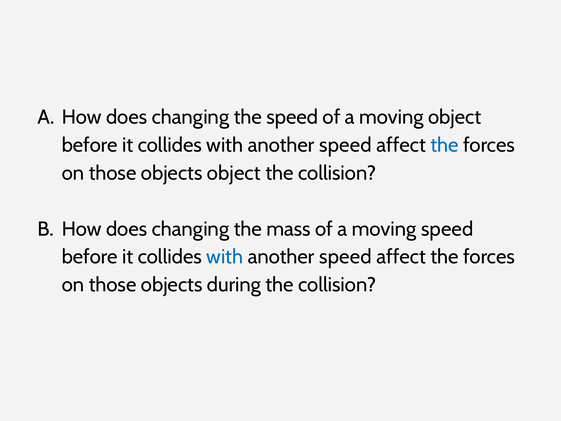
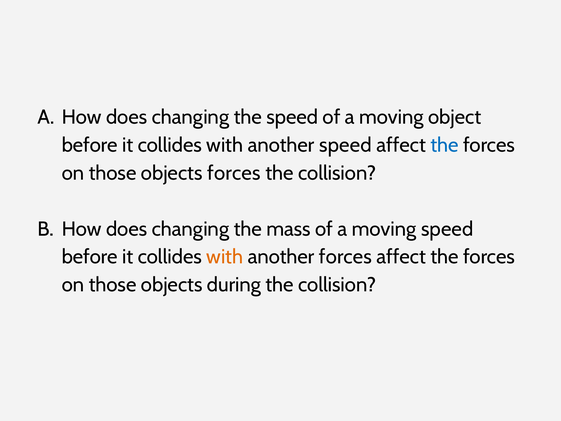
objects object: object -> forces (234, 173)
with colour: blue -> orange (225, 257)
speed: speed -> forces (345, 257)
